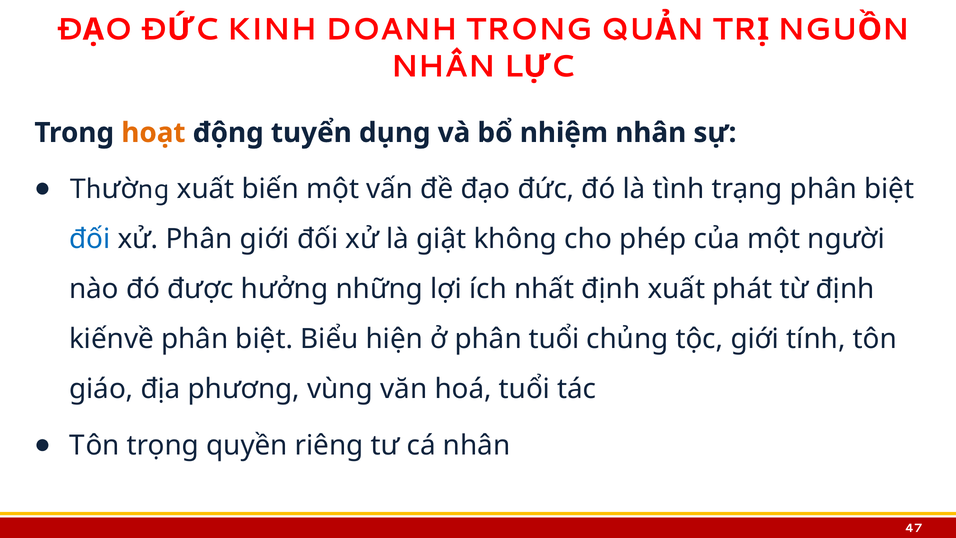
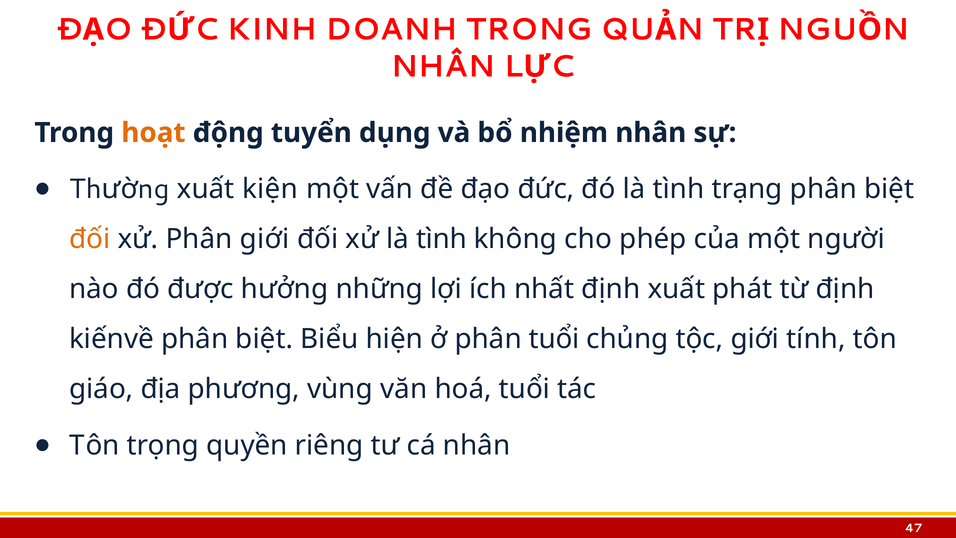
biến: biến -> kiện (270, 189)
đối colour: blue -> orange (90, 239)
xử là giật: giật -> tình (441, 239)
